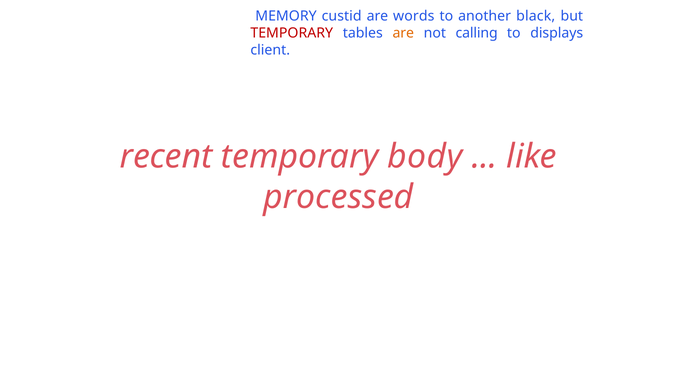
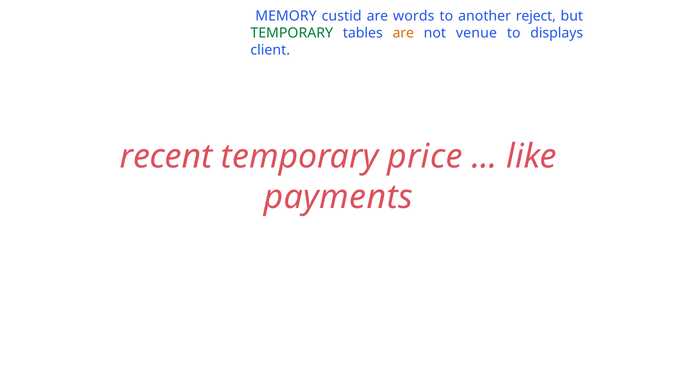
black: black -> reject (536, 16)
TEMPORARY colour: red -> green (292, 33)
calling: calling -> venue (476, 33)
body: body -> price (425, 156)
processed: processed -> payments (338, 197)
